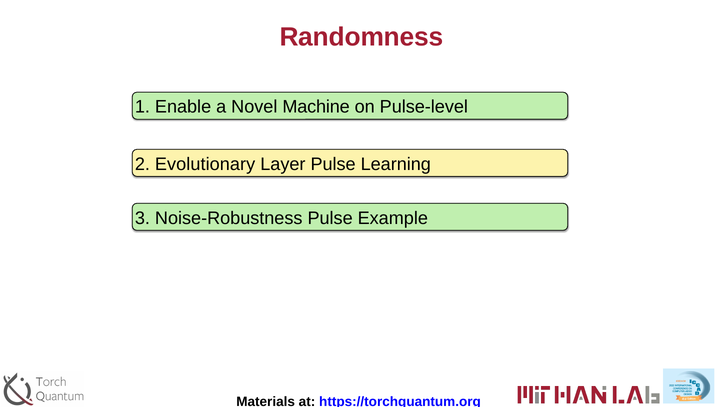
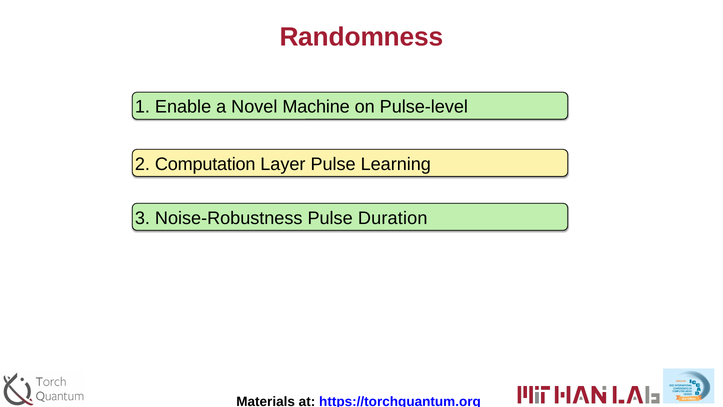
Evolutionary: Evolutionary -> Computation (205, 164)
Example: Example -> Duration (393, 218)
